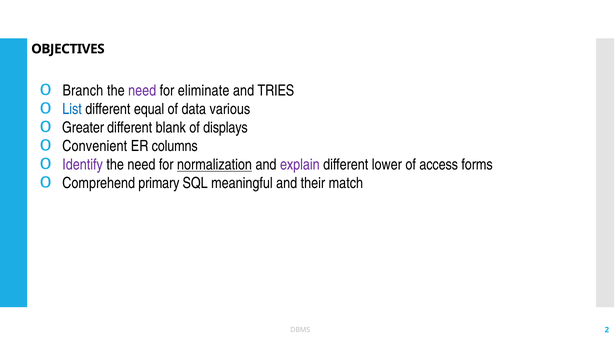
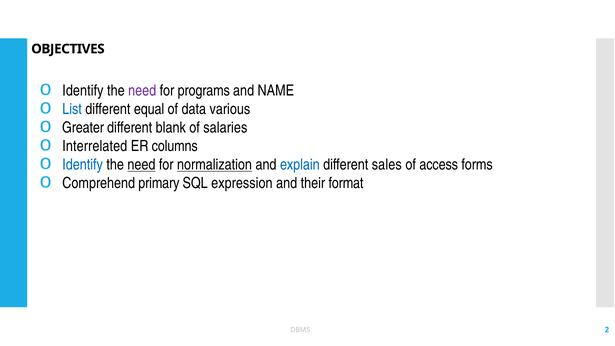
Branch: Branch -> Identify (83, 91)
eliminate: eliminate -> programs (204, 91)
TRIES: TRIES -> NAME (276, 91)
displays: displays -> salaries (225, 128)
Convenient: Convenient -> Interrelated (95, 146)
Identify colour: purple -> blue (83, 165)
need underline: none -> present (141, 165)
explain colour: purple -> blue (300, 165)
lower: lower -> sales (387, 165)
meaningful: meaningful -> expression (242, 183)
match: match -> format (346, 183)
